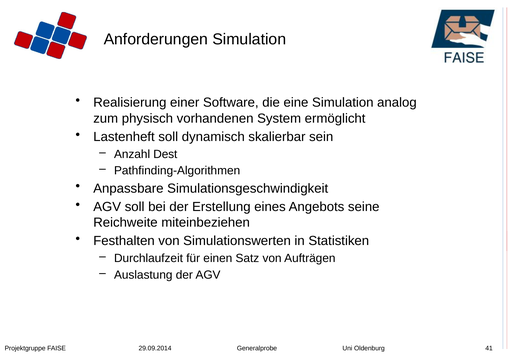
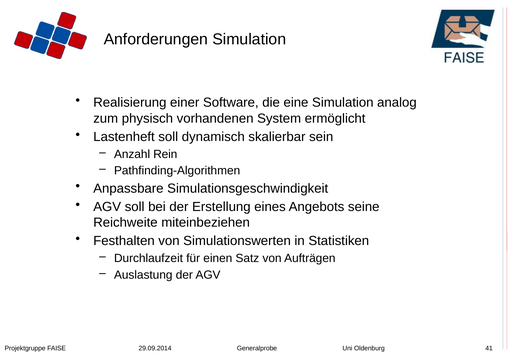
Dest: Dest -> Rein (165, 154)
